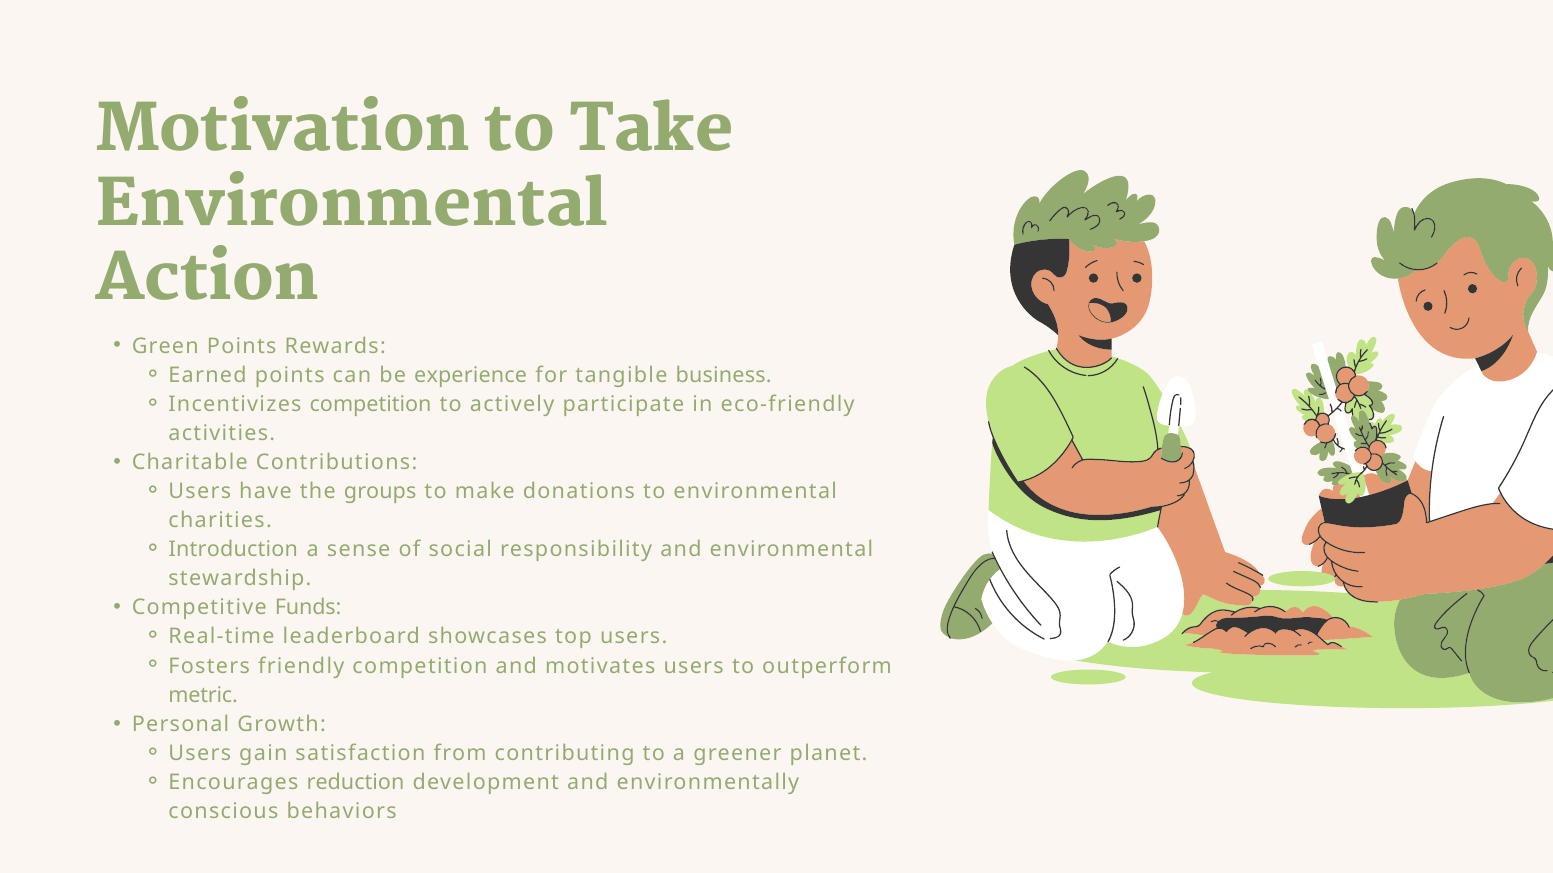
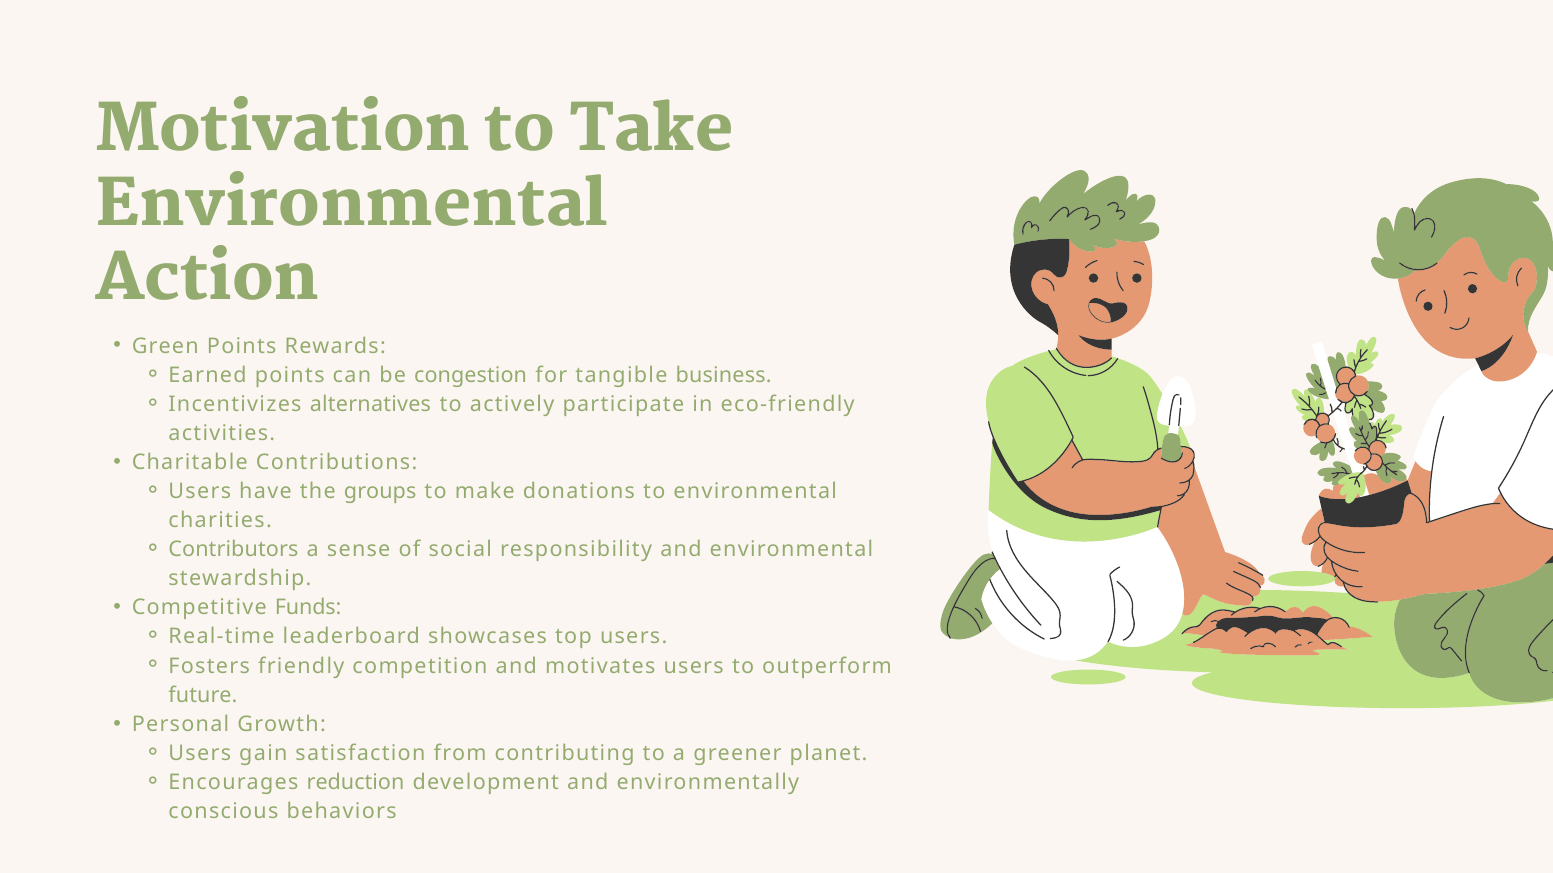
experience: experience -> congestion (471, 375)
Incentivizes competition: competition -> alternatives (370, 404)
Introduction: Introduction -> Contributors (233, 550)
metric: metric -> future (203, 695)
